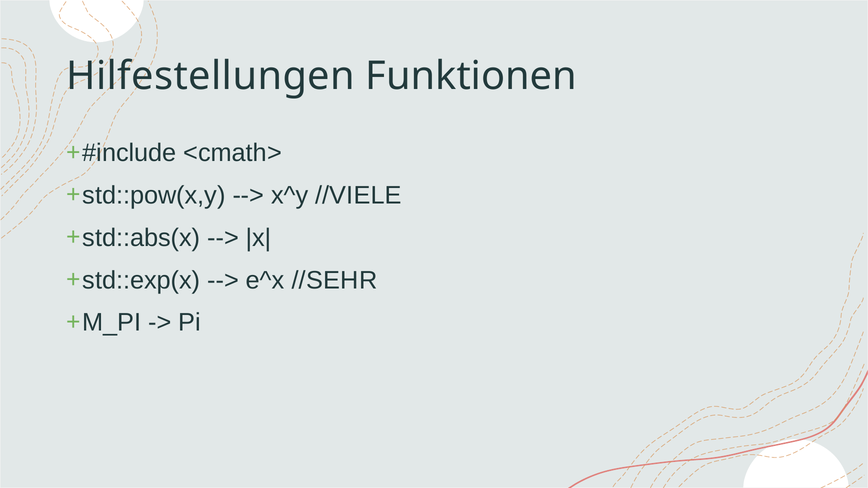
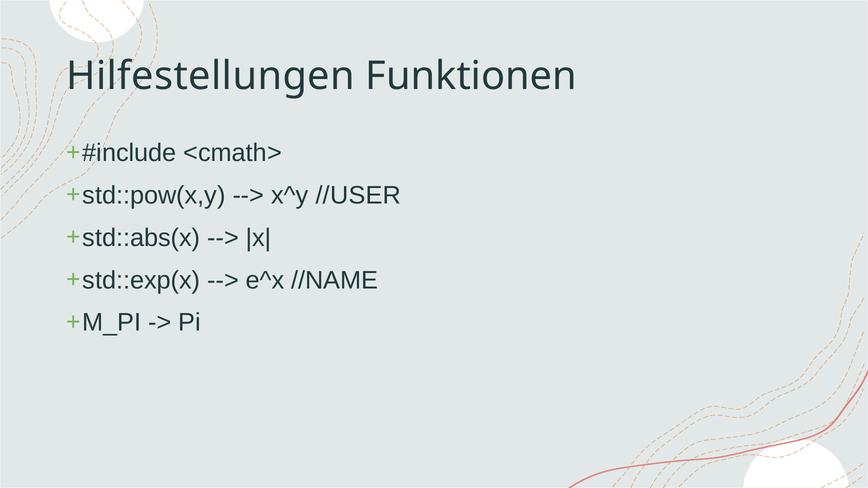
//VIELE: //VIELE -> //USER (358, 196)
//SEHR: //SEHR -> //NAME (335, 280)
